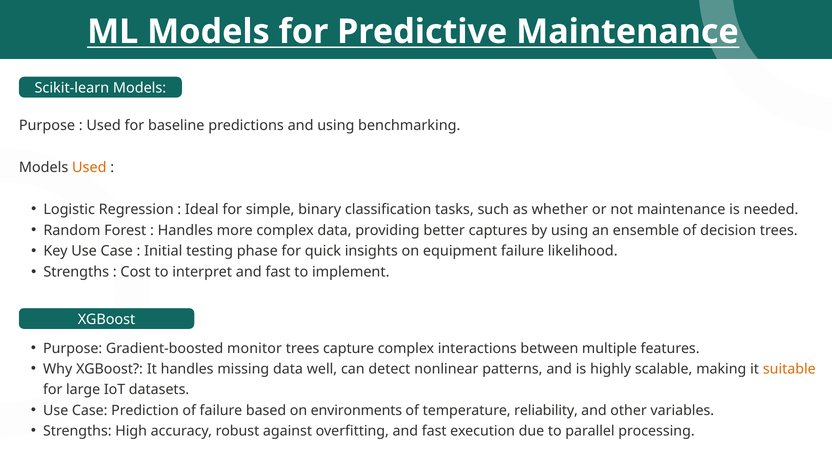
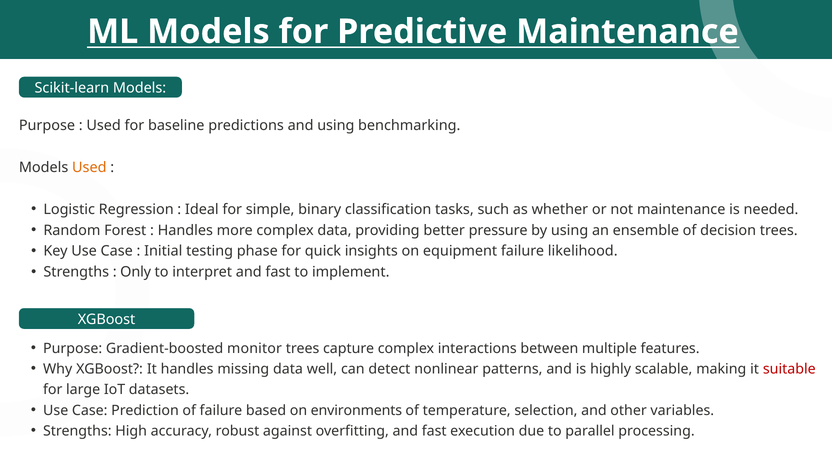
captures: captures -> pressure (498, 230)
Cost: Cost -> Only (136, 272)
suitable colour: orange -> red (789, 369)
reliability: reliability -> selection (546, 410)
